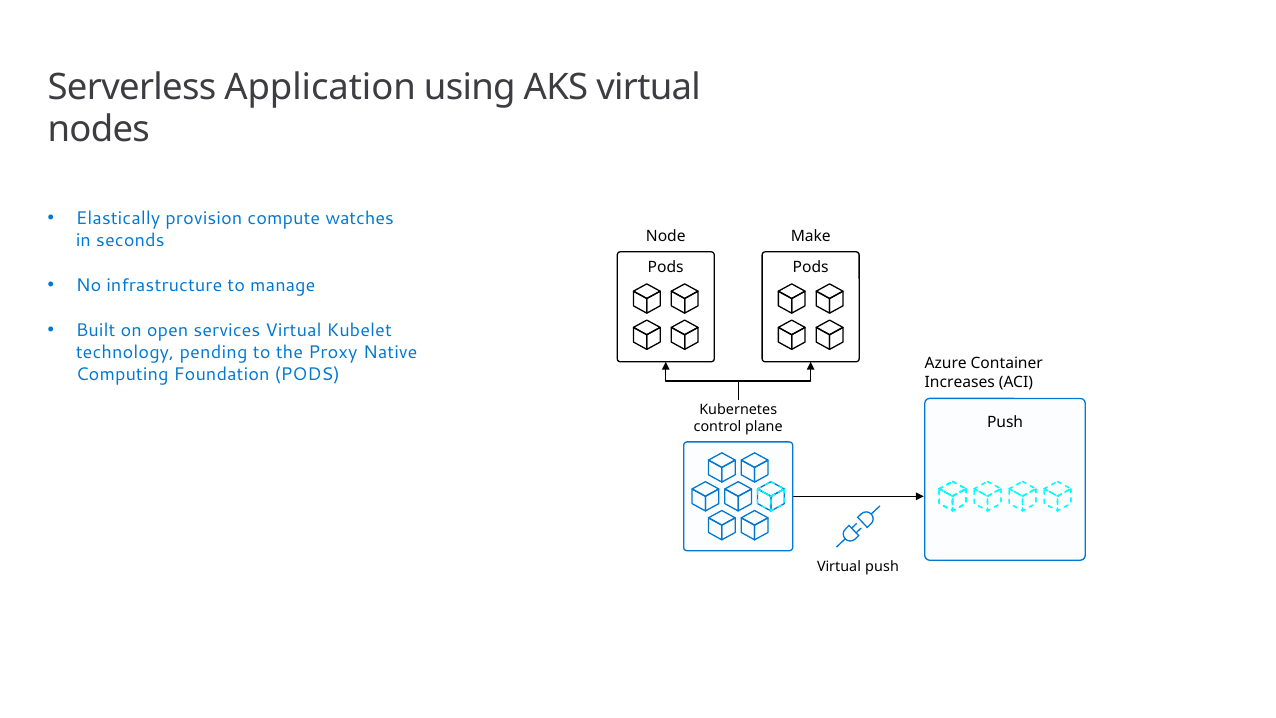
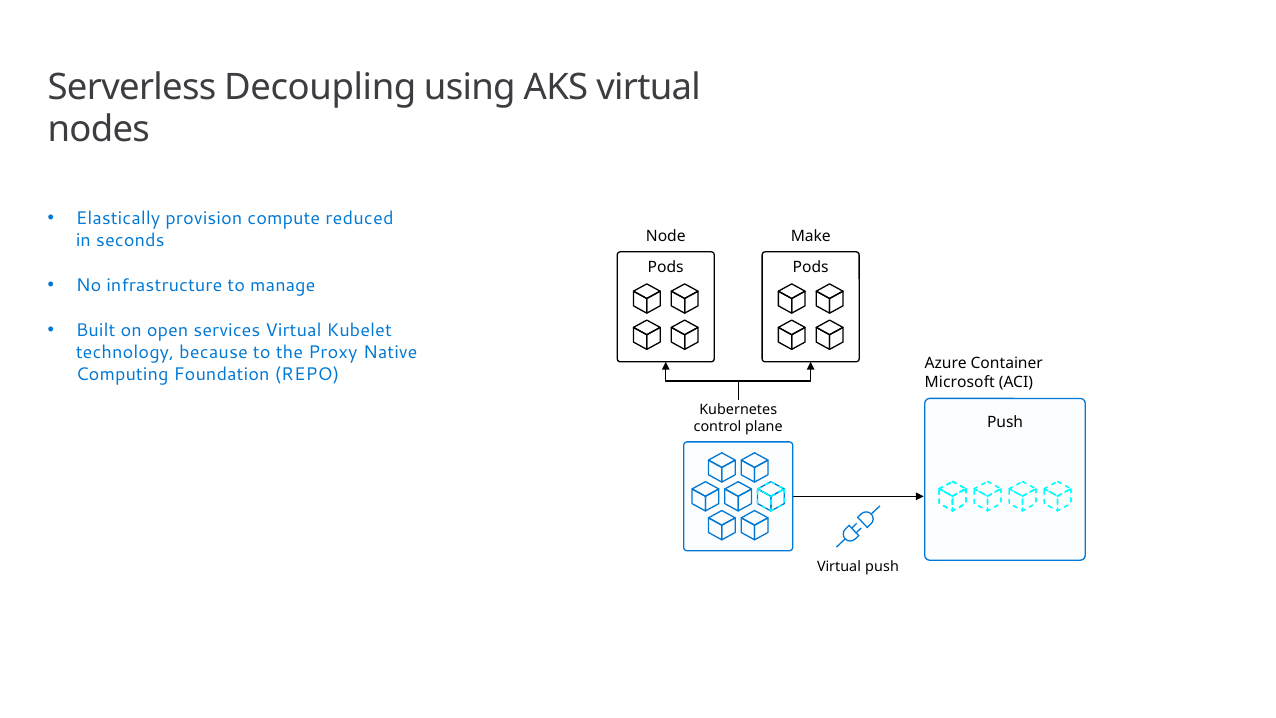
Application: Application -> Decoupling (320, 87)
watches: watches -> reduced (359, 218)
pending: pending -> because (214, 353)
Foundation PODS: PODS -> REPO (307, 374)
Increases: Increases -> Microsoft (960, 382)
